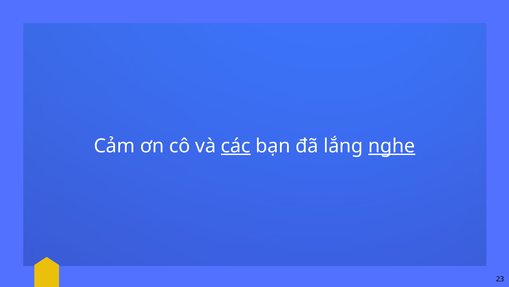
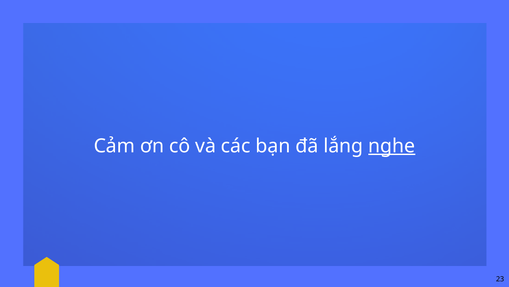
các underline: present -> none (236, 146)
